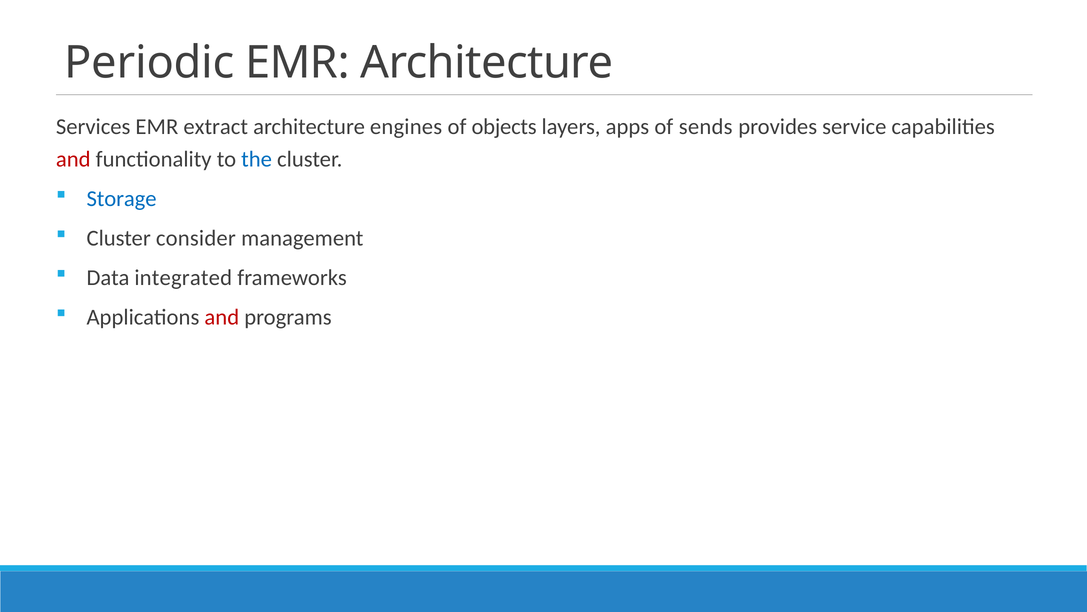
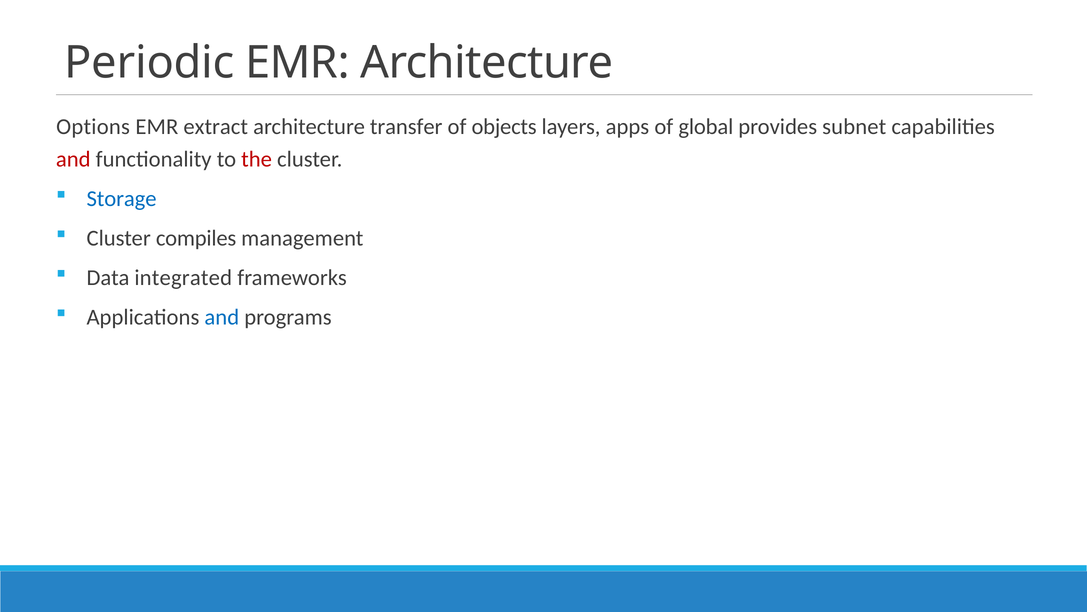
Services: Services -> Options (93, 127)
engines: engines -> transfer (406, 127)
sends: sends -> global (706, 127)
service: service -> subnet (854, 127)
the colour: blue -> red (257, 159)
consider: consider -> compiles (196, 238)
and colour: red -> blue (222, 317)
